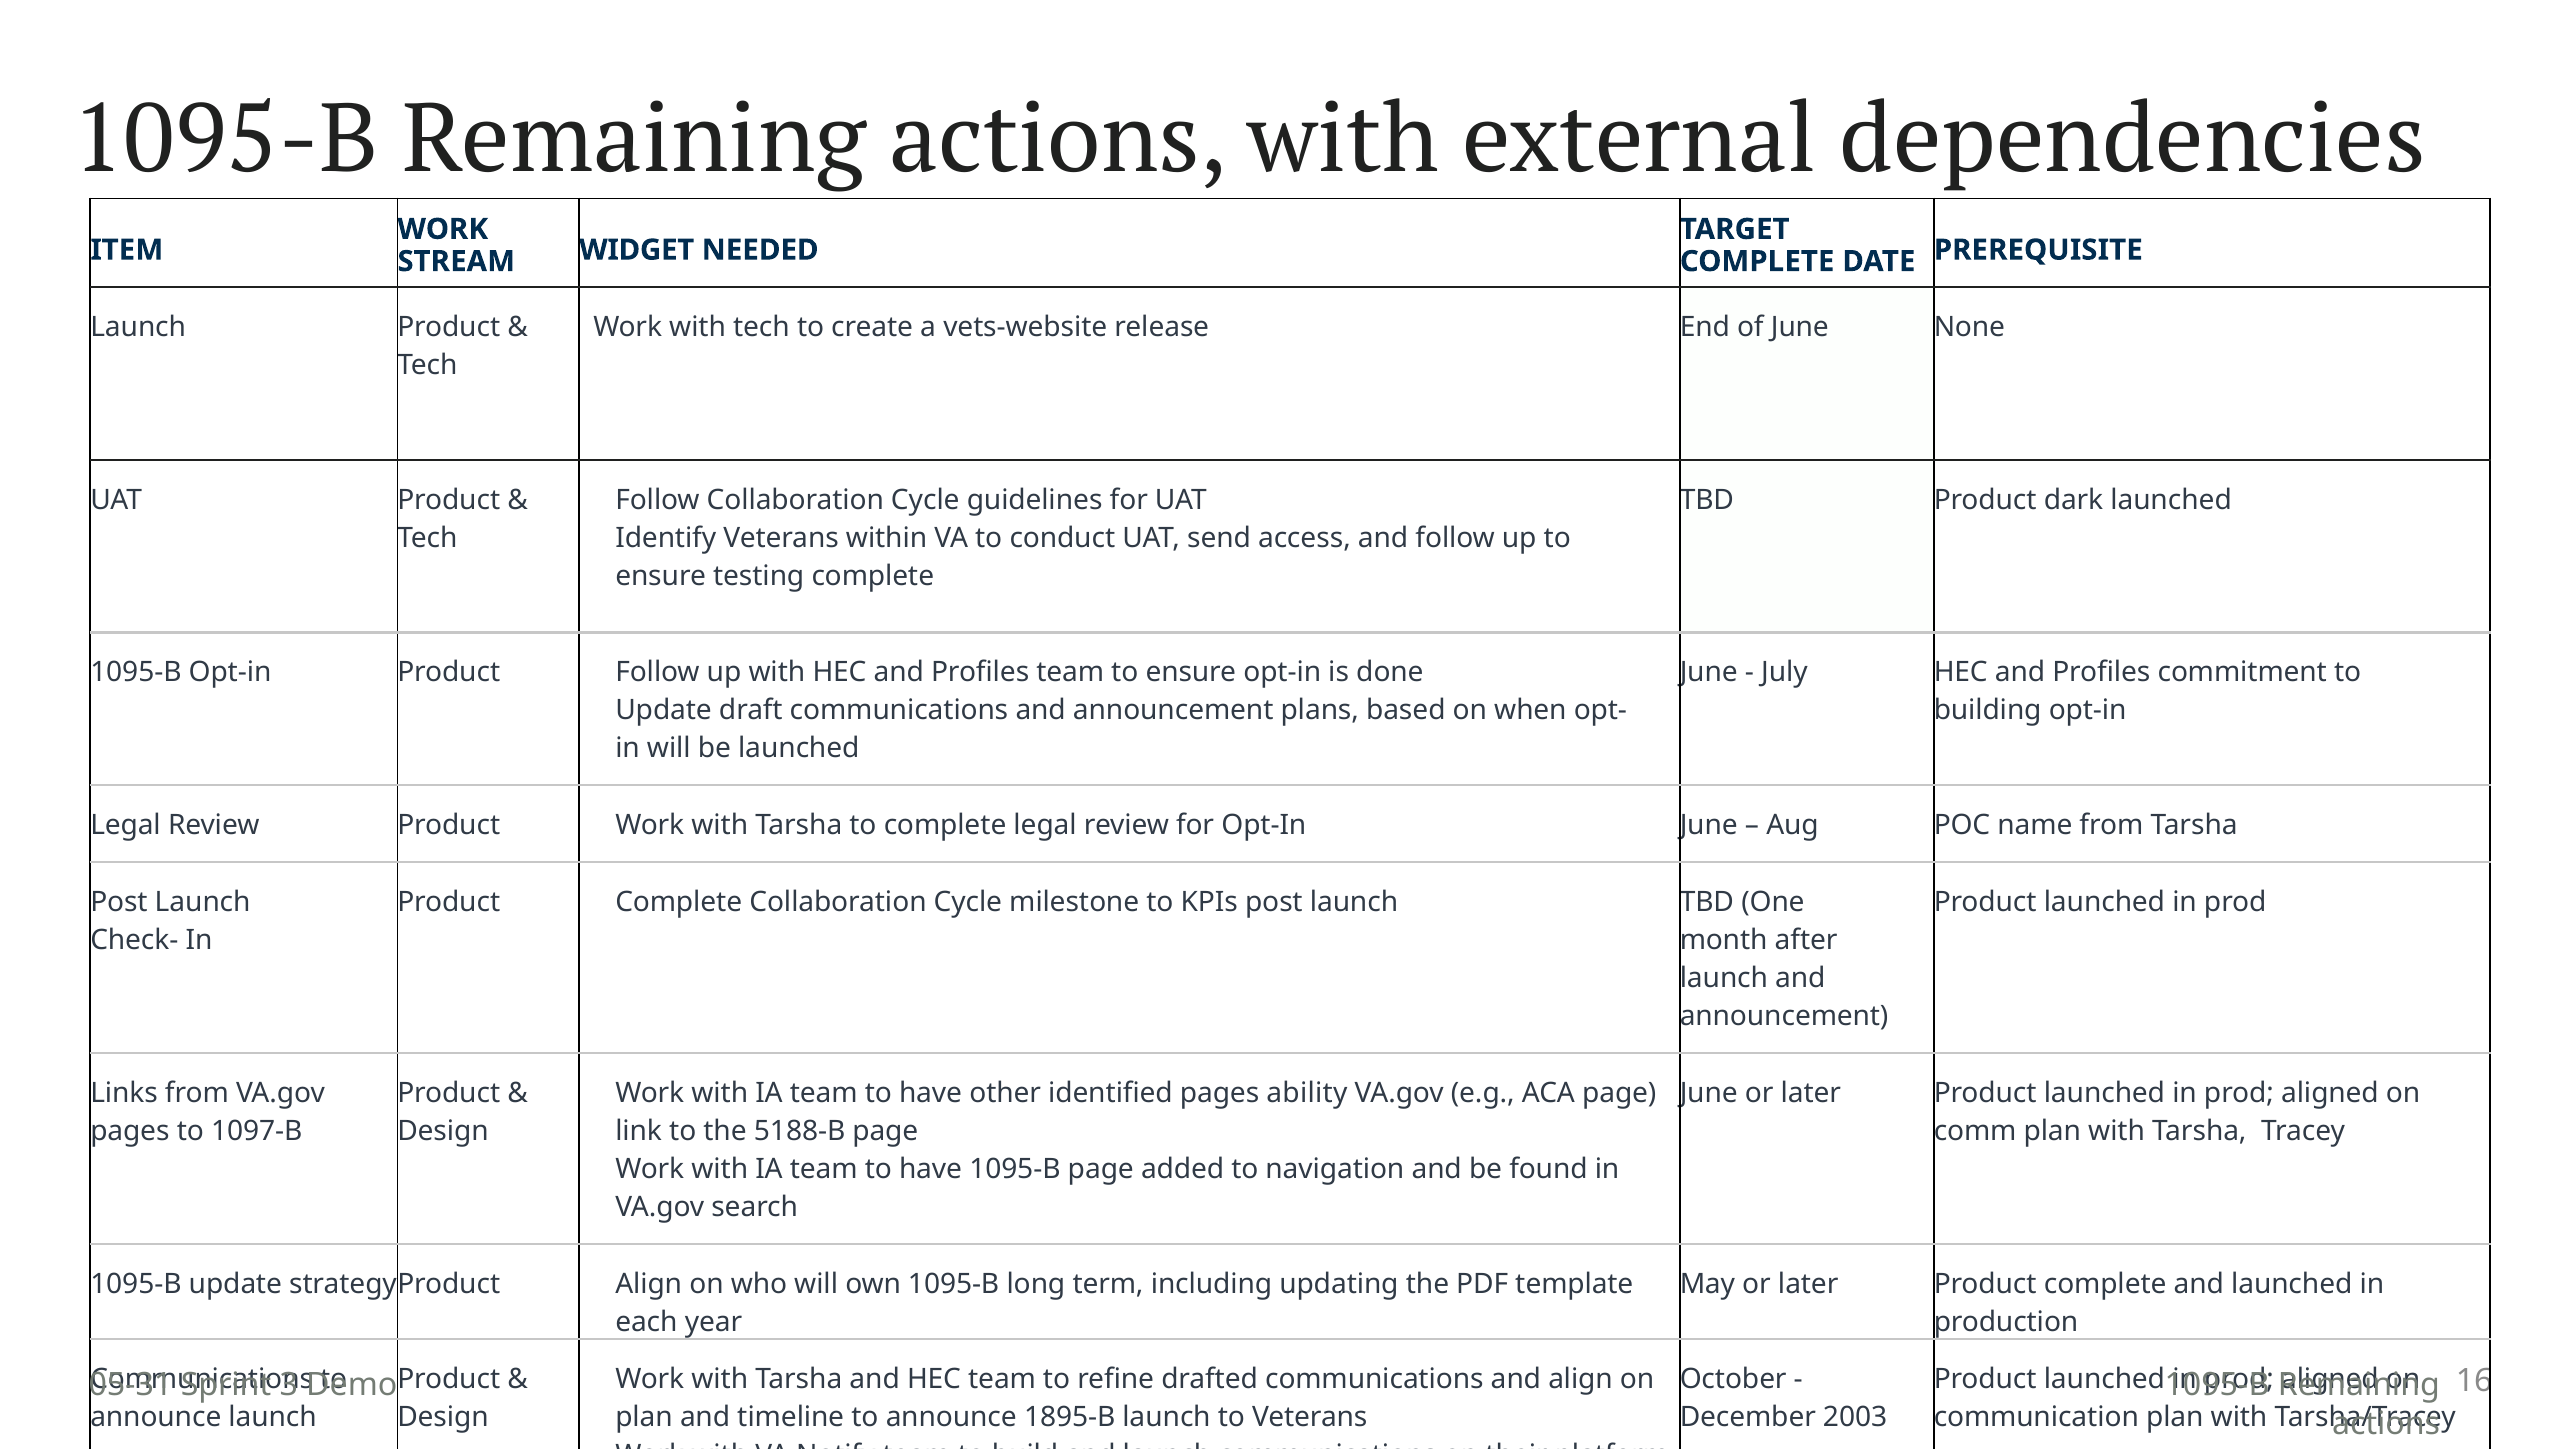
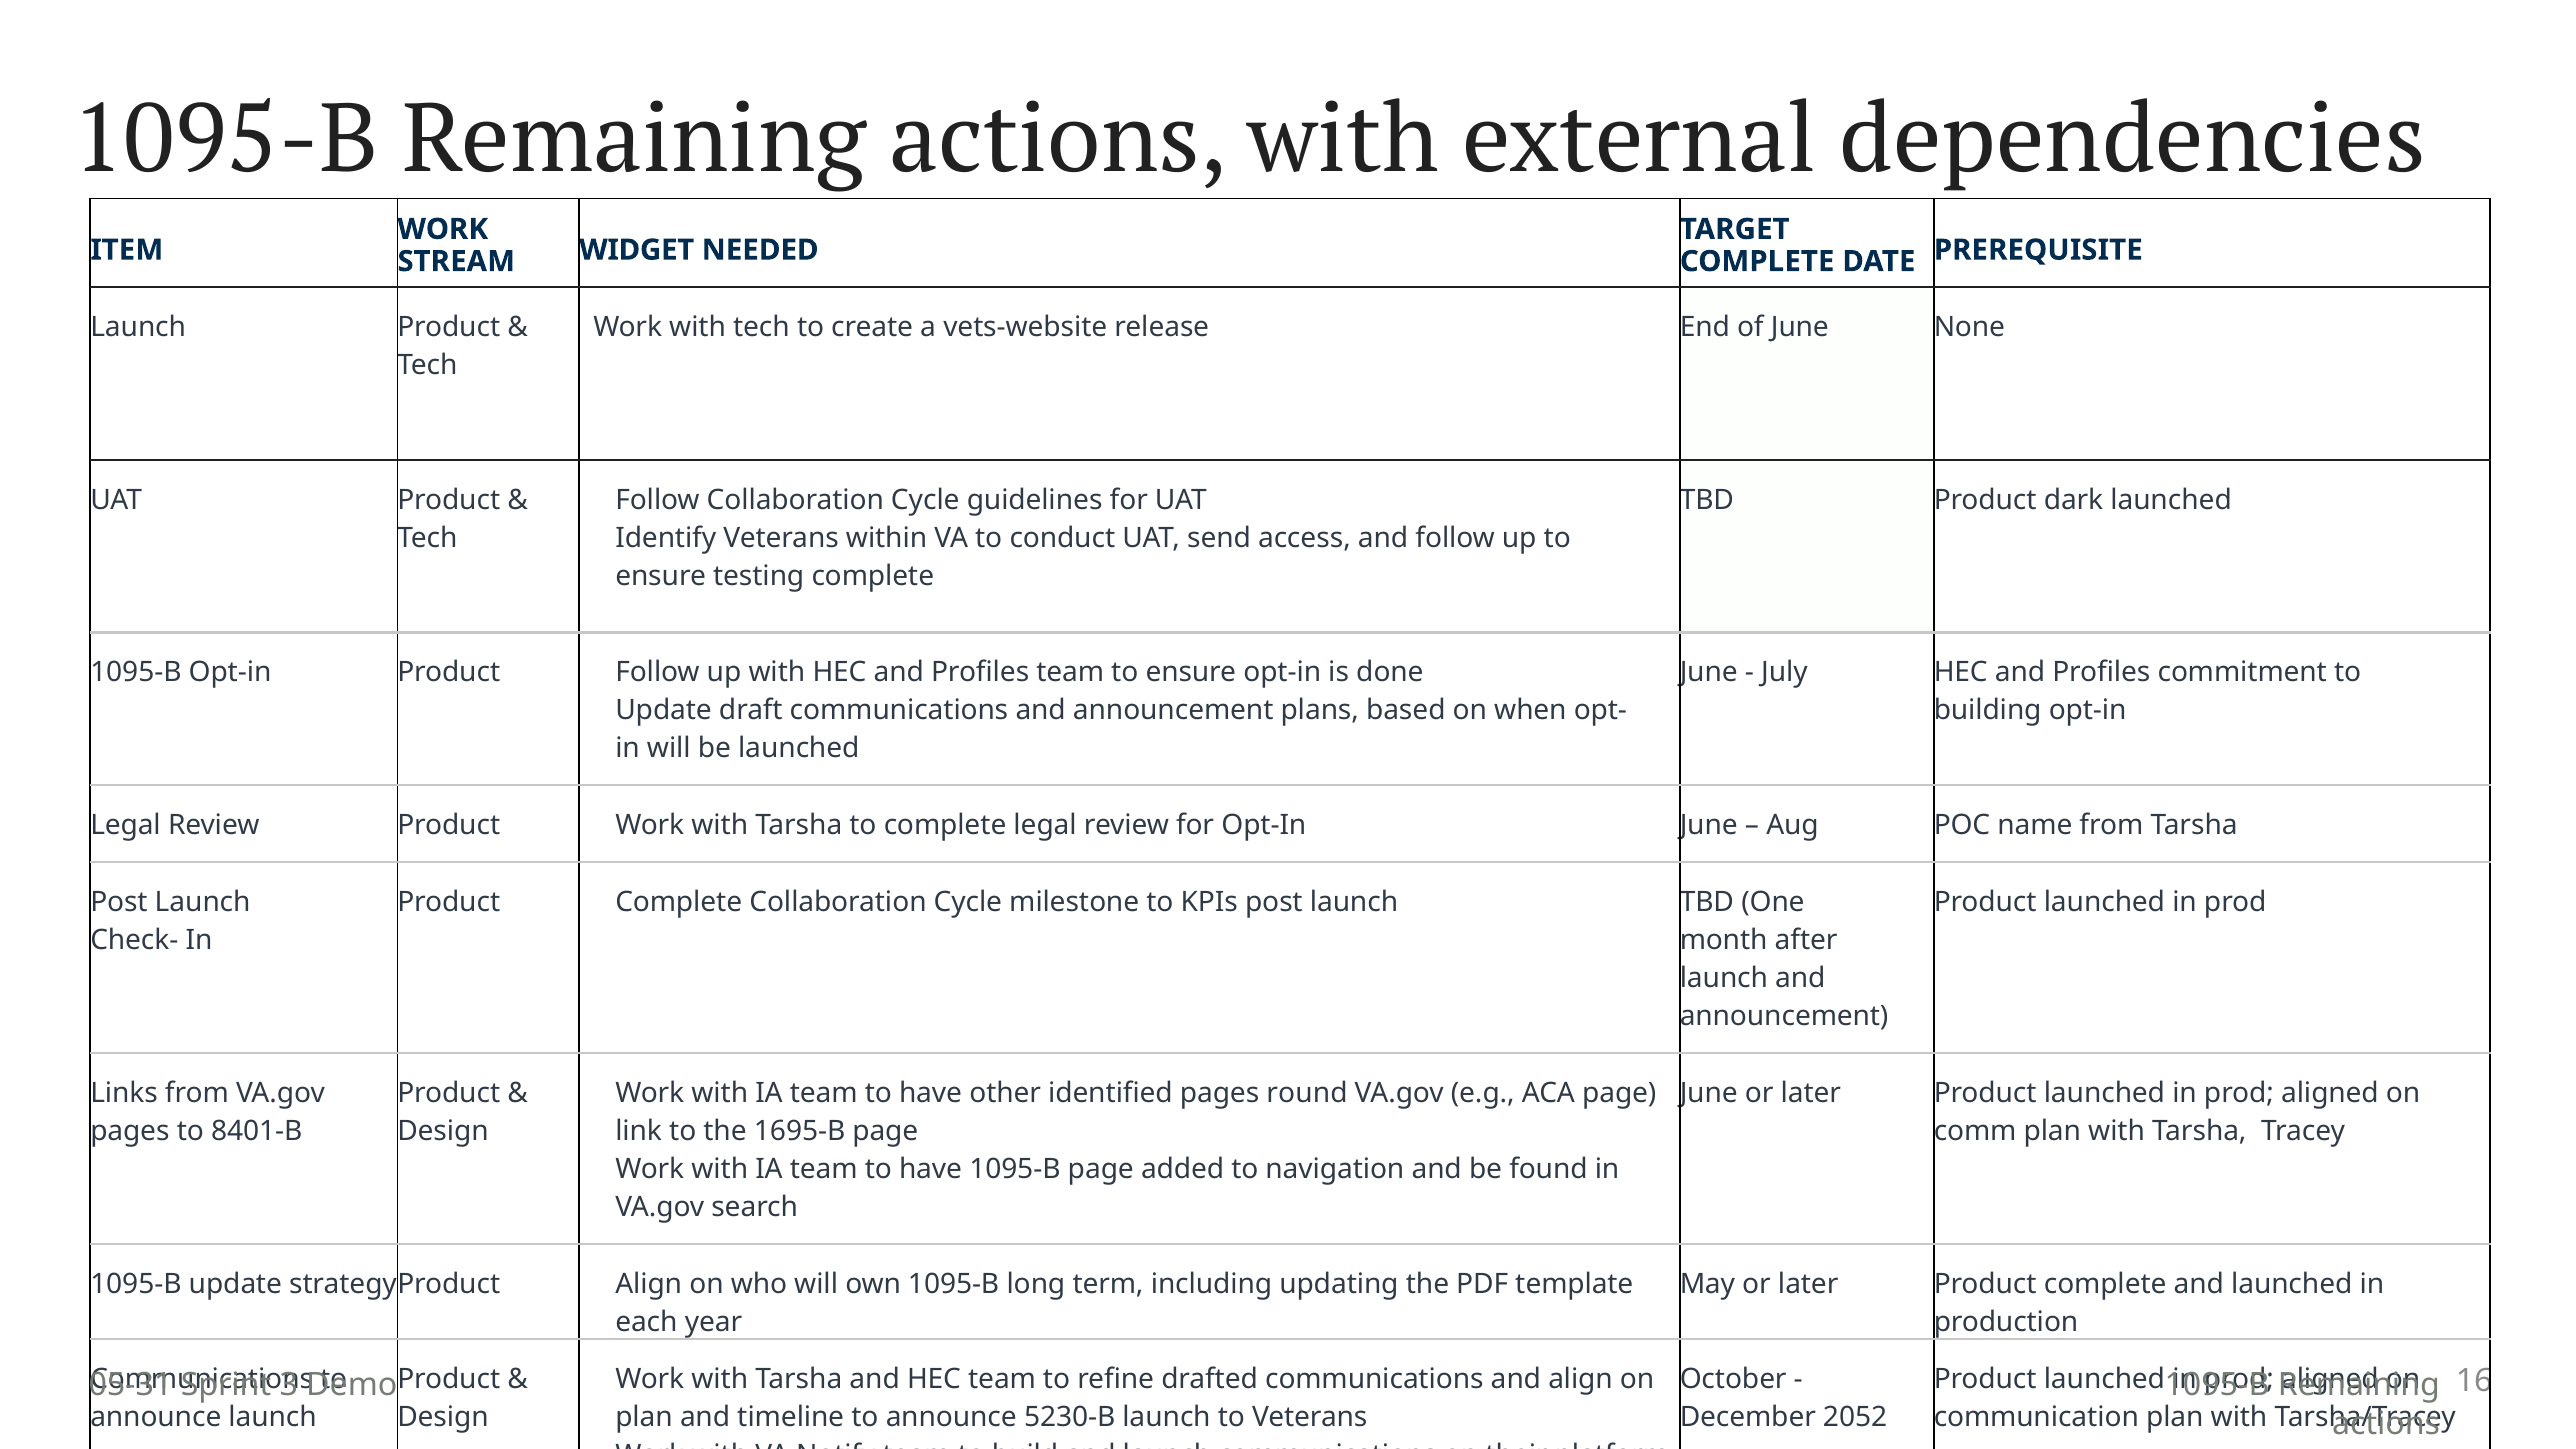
ability: ability -> round (1307, 1093)
1097-B: 1097-B -> 8401-B (257, 1131)
5188-B: 5188-B -> 1695-B (800, 1131)
1895-B: 1895-B -> 5230-B (1070, 1417)
2003: 2003 -> 2052 (1855, 1417)
